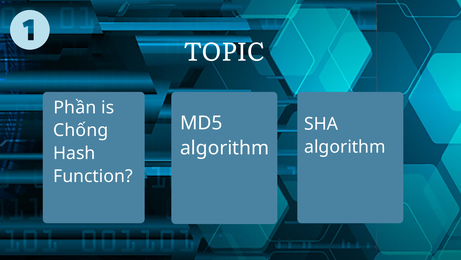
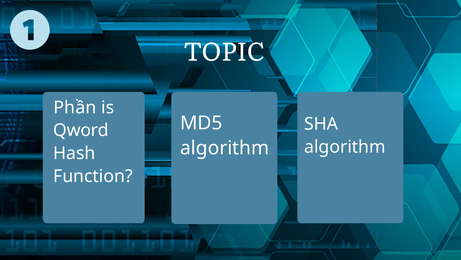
Chống: Chống -> Qword (81, 130)
